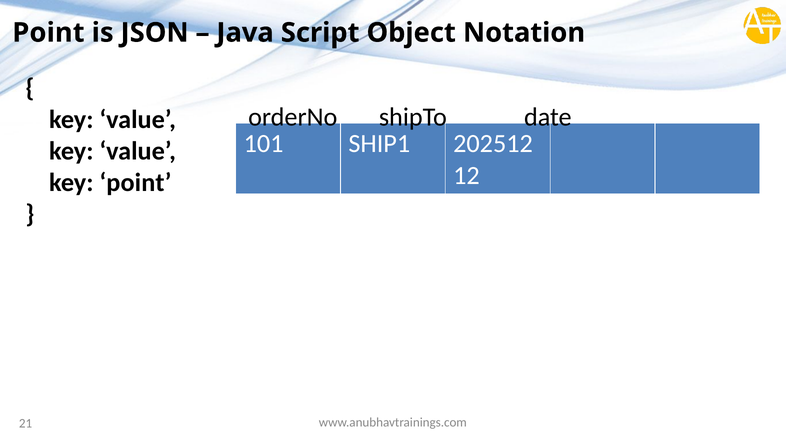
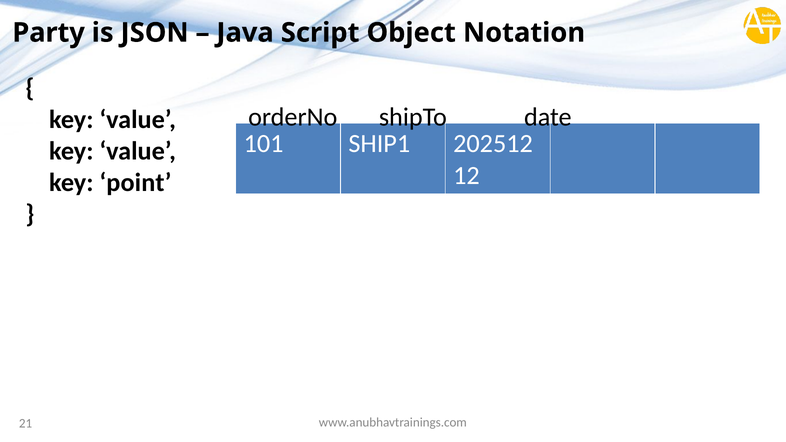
Point: Point -> Party (49, 33)
